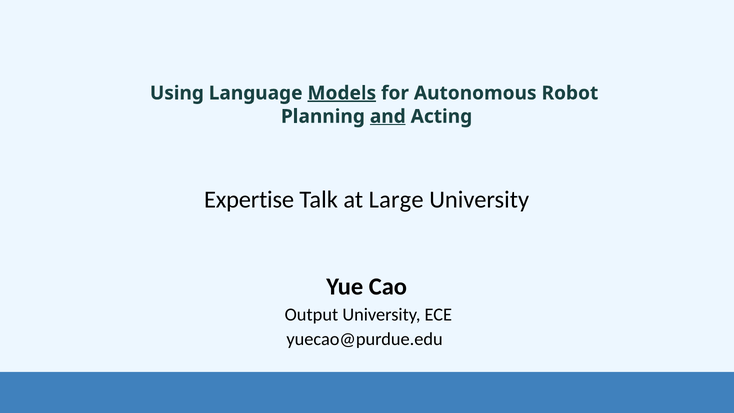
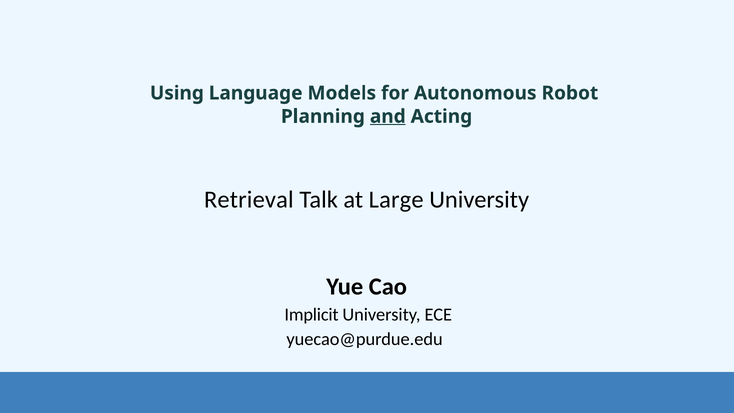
Models underline: present -> none (342, 93)
Expertise: Expertise -> Retrieval (249, 200)
Output: Output -> Implicit (312, 315)
